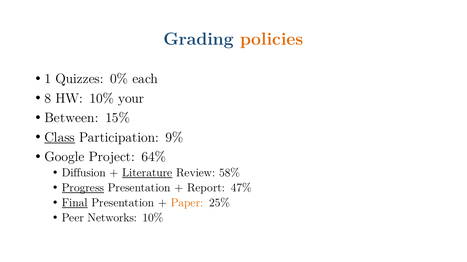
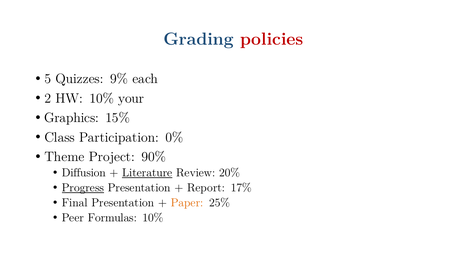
policies colour: orange -> red (272, 39)
1: 1 -> 5 (48, 79)
0%: 0% -> 9% (119, 79)
8: 8 -> 2 (48, 98)
Between: Between -> Graphics (72, 118)
Class underline: present -> none (60, 138)
9%: 9% -> 0% (174, 138)
Google: Google -> Theme (64, 157)
64%: 64% -> 90% (154, 157)
58%: 58% -> 20% (230, 173)
47%: 47% -> 17% (241, 188)
Final underline: present -> none (75, 203)
Networks: Networks -> Formulas (112, 218)
